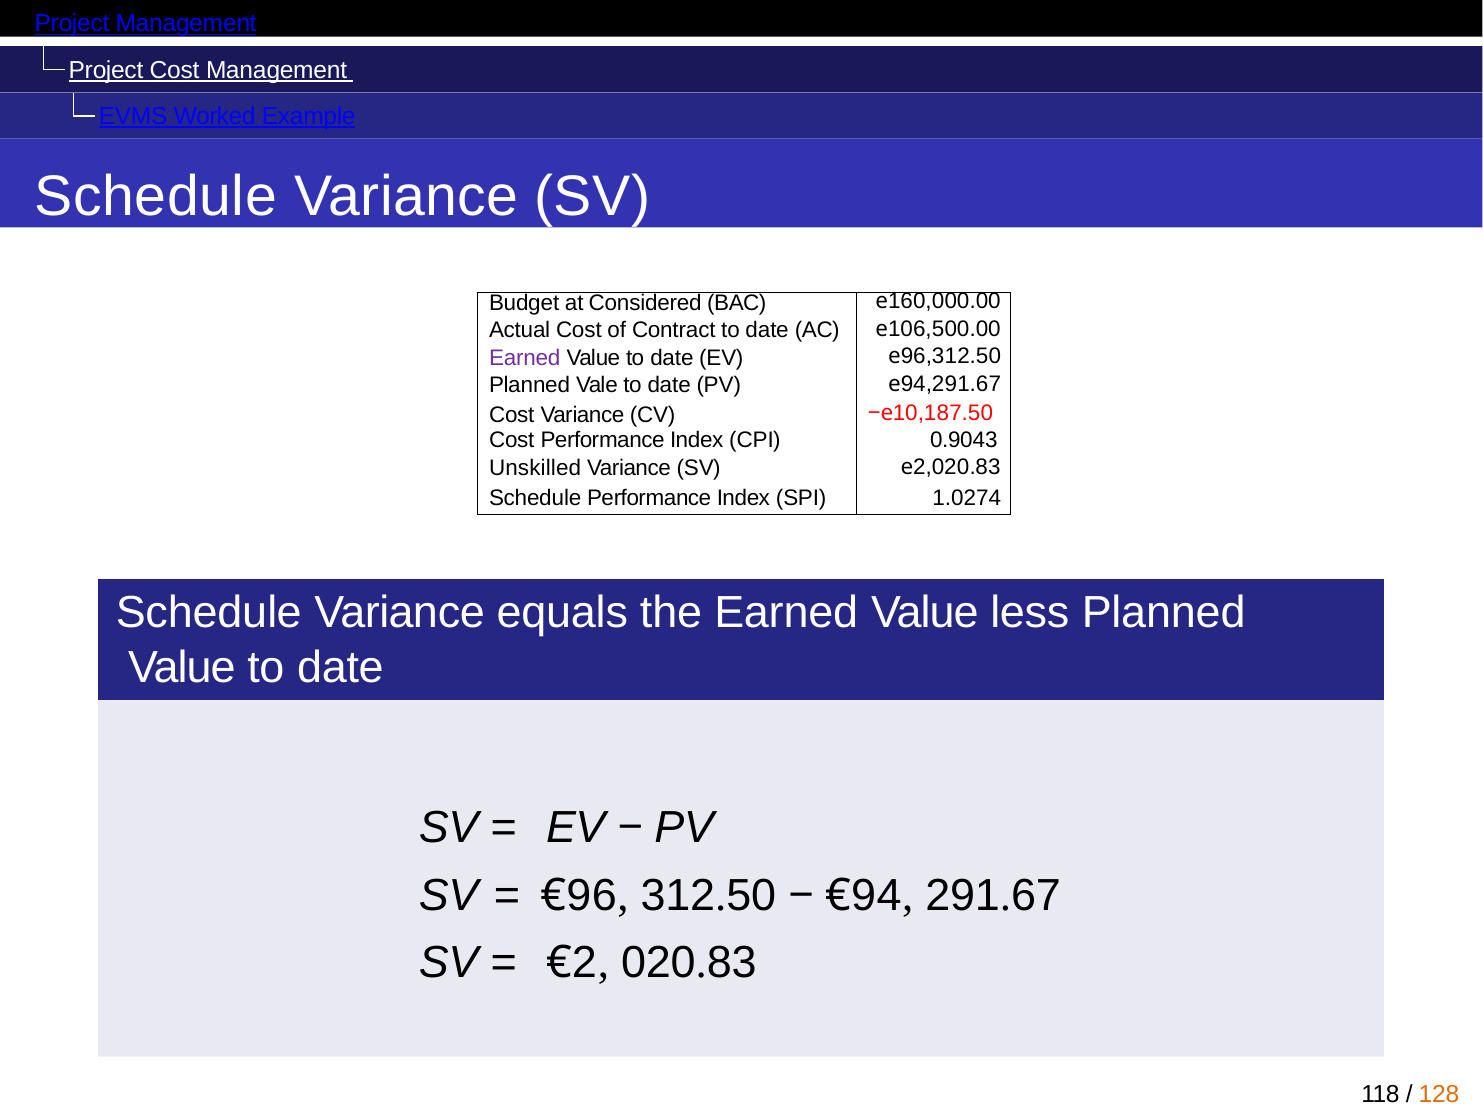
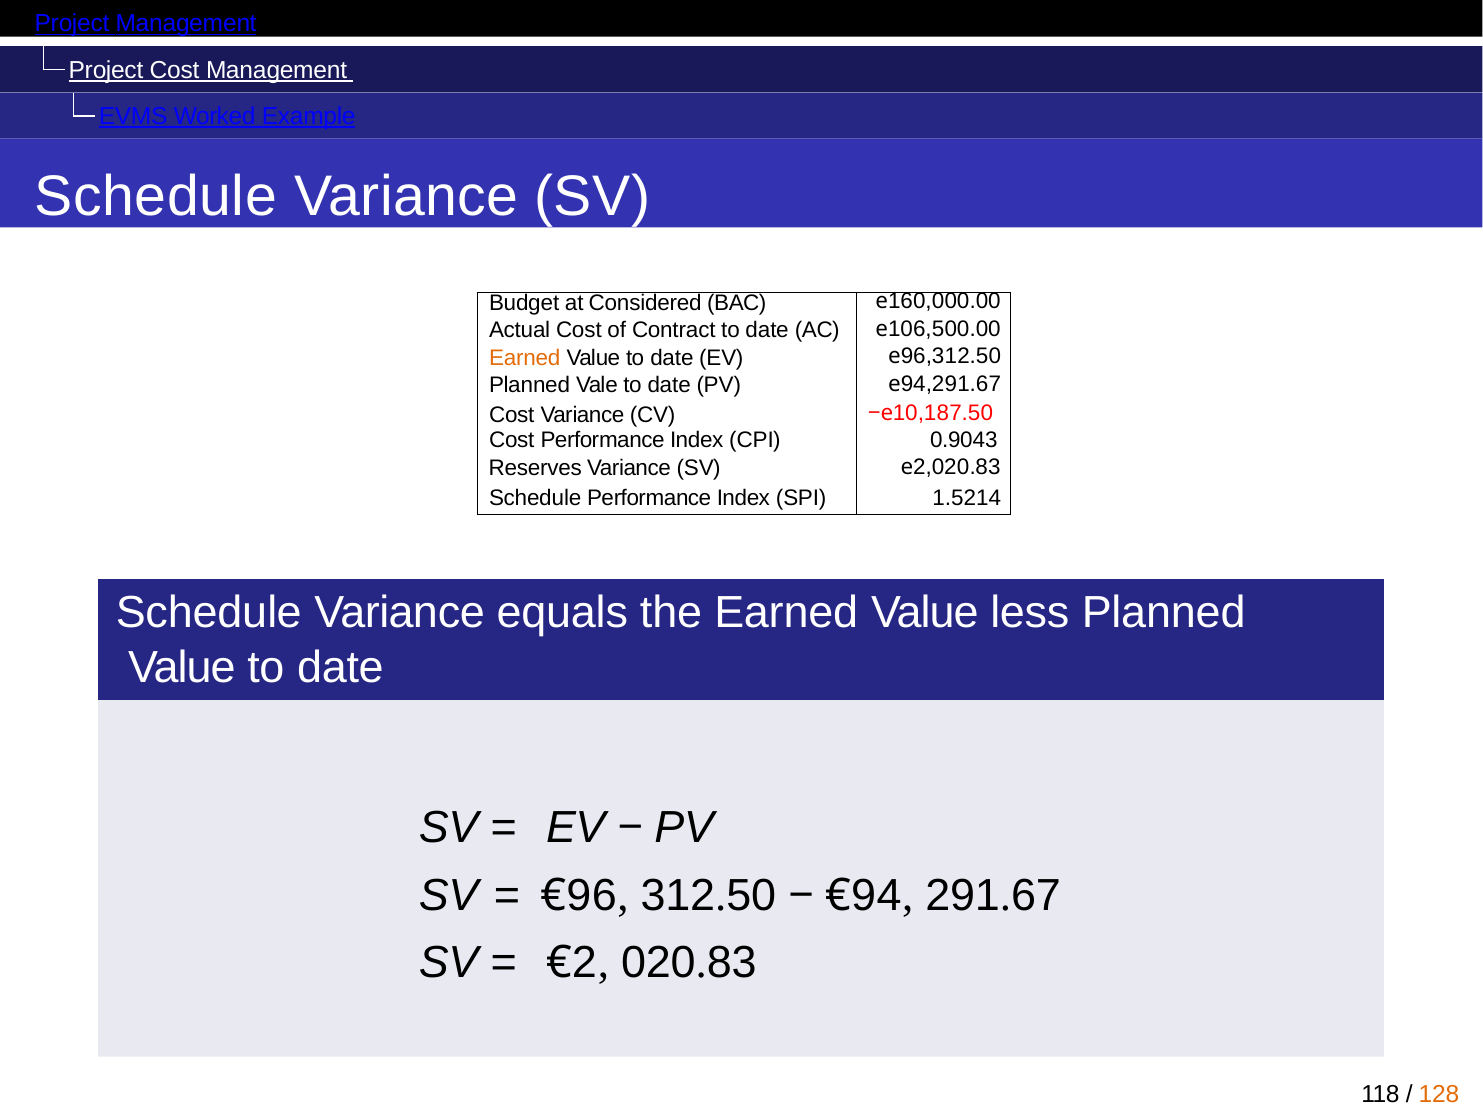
Earned colour: purple -> orange (525, 358)
Unskilled: Unskilled -> Reserves (535, 468)
1.0274: 1.0274 -> 1.5214 (967, 498)
